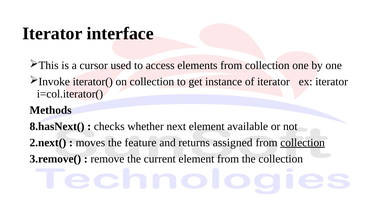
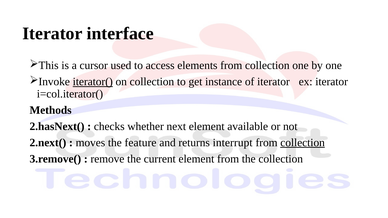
iterator( underline: none -> present (93, 82)
8.hasNext(: 8.hasNext( -> 2.hasNext( (57, 127)
assigned: assigned -> interrupt (233, 143)
